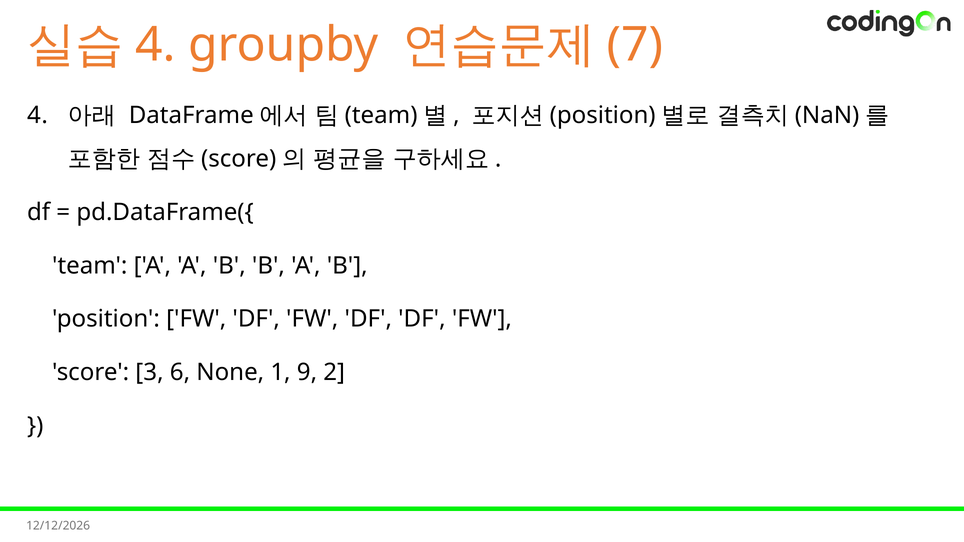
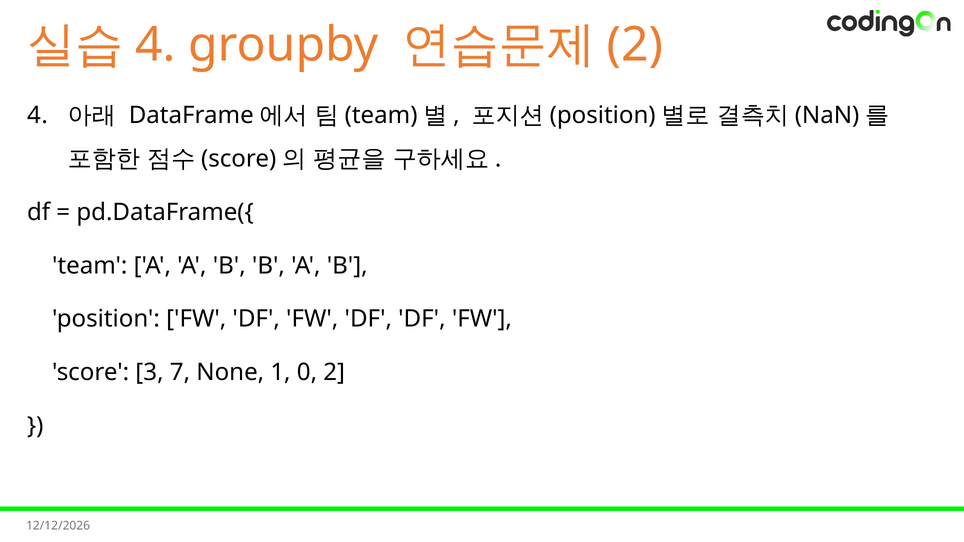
7: 7 -> 2 (635, 45)
6: 6 -> 7 (180, 373)
9: 9 -> 0 (307, 373)
